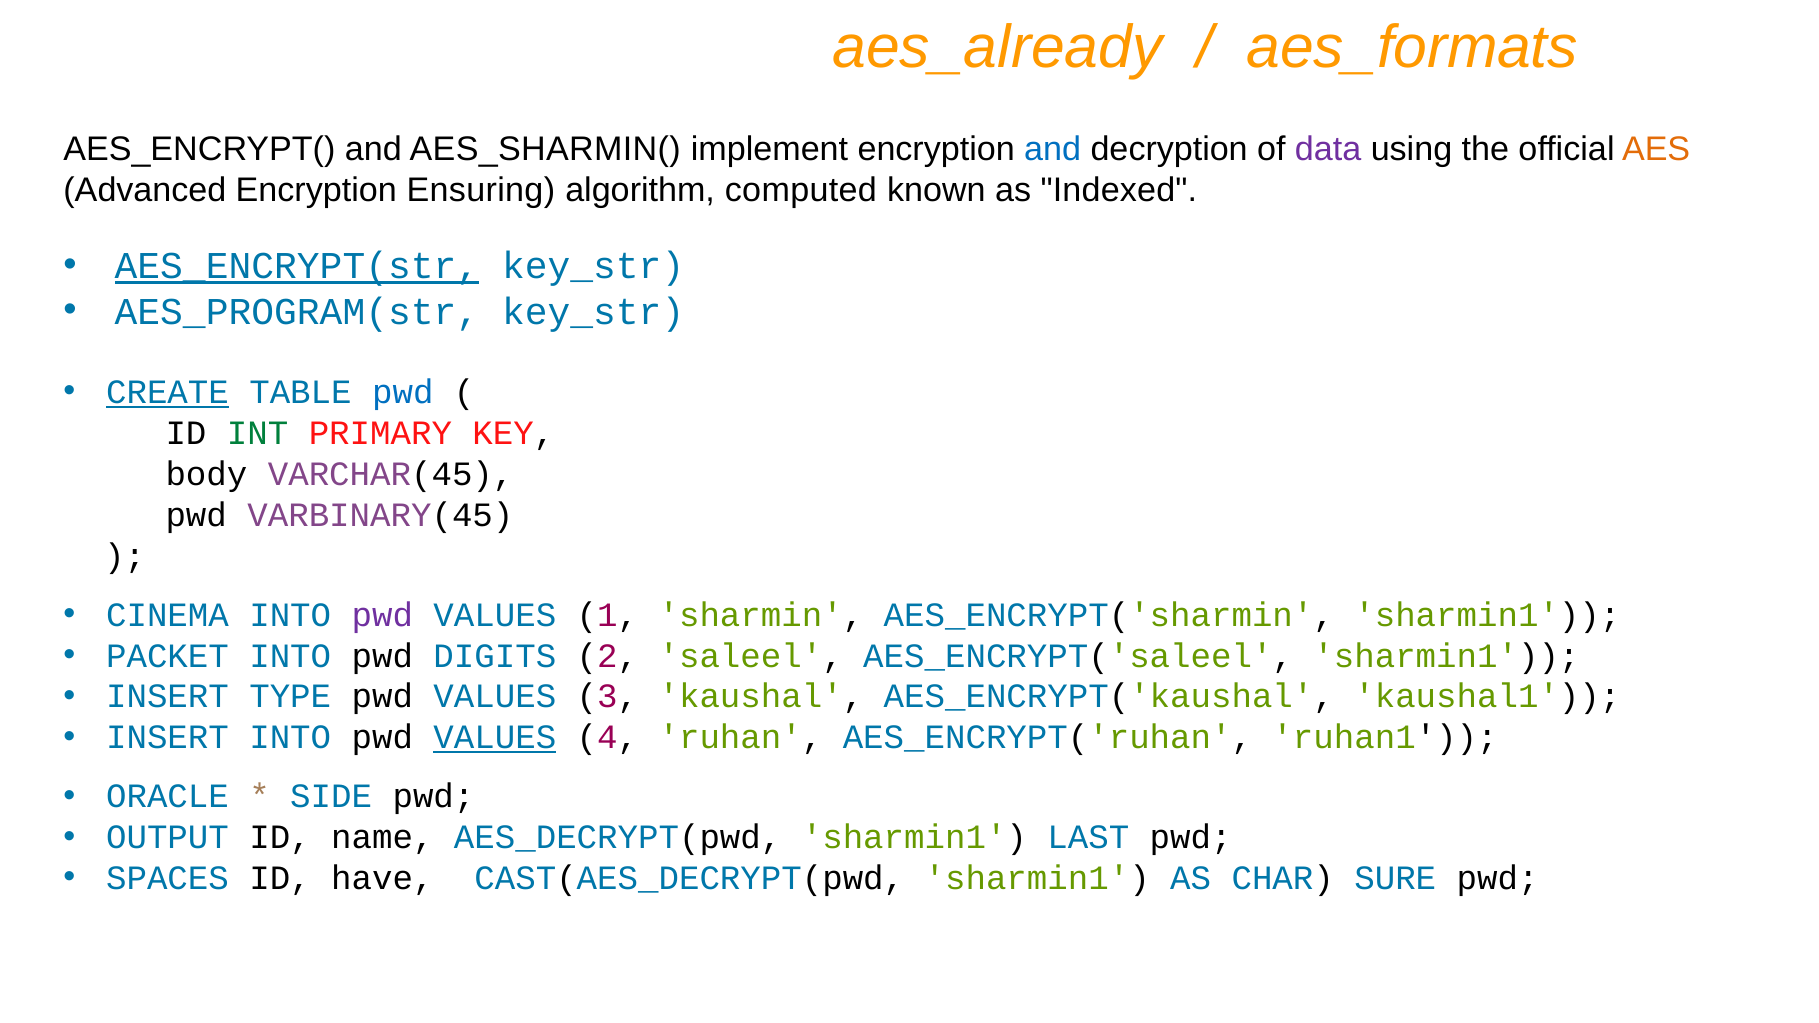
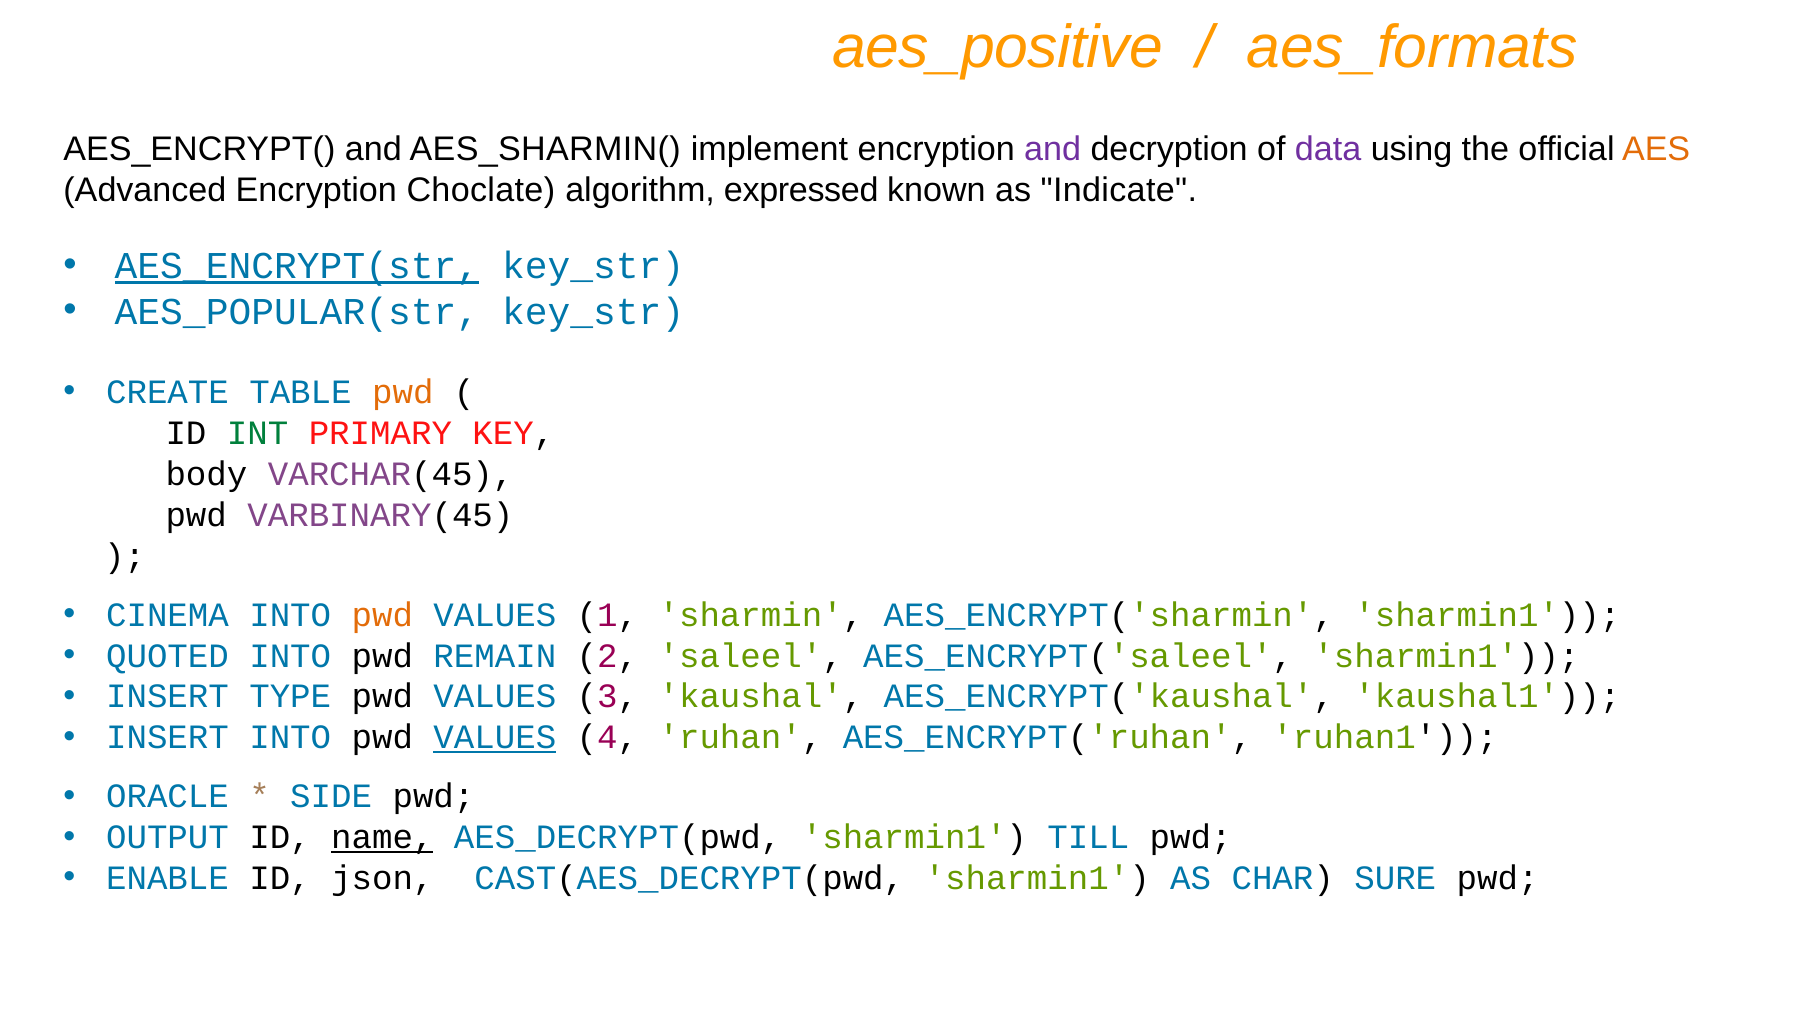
aes_already: aes_already -> aes_positive (998, 47)
and colour: blue -> purple (1053, 149)
Ensuring: Ensuring -> Choclate (481, 190)
computed: computed -> expressed (801, 190)
Indexed: Indexed -> Indicate (1119, 190)
AES_PROGRAM(str: AES_PROGRAM(str -> AES_POPULAR(str (297, 312)
CREATE underline: present -> none (167, 392)
pwd colour: blue -> orange (403, 392)
pwd colour: purple -> orange (382, 615)
PACKET: PACKET -> QUOTED (167, 656)
DIGITS: DIGITS -> REMAIN (495, 656)
name underline: none -> present (382, 838)
LAST: LAST -> TILL (1088, 838)
SPACES: SPACES -> ENABLE (167, 879)
have: have -> json (382, 879)
